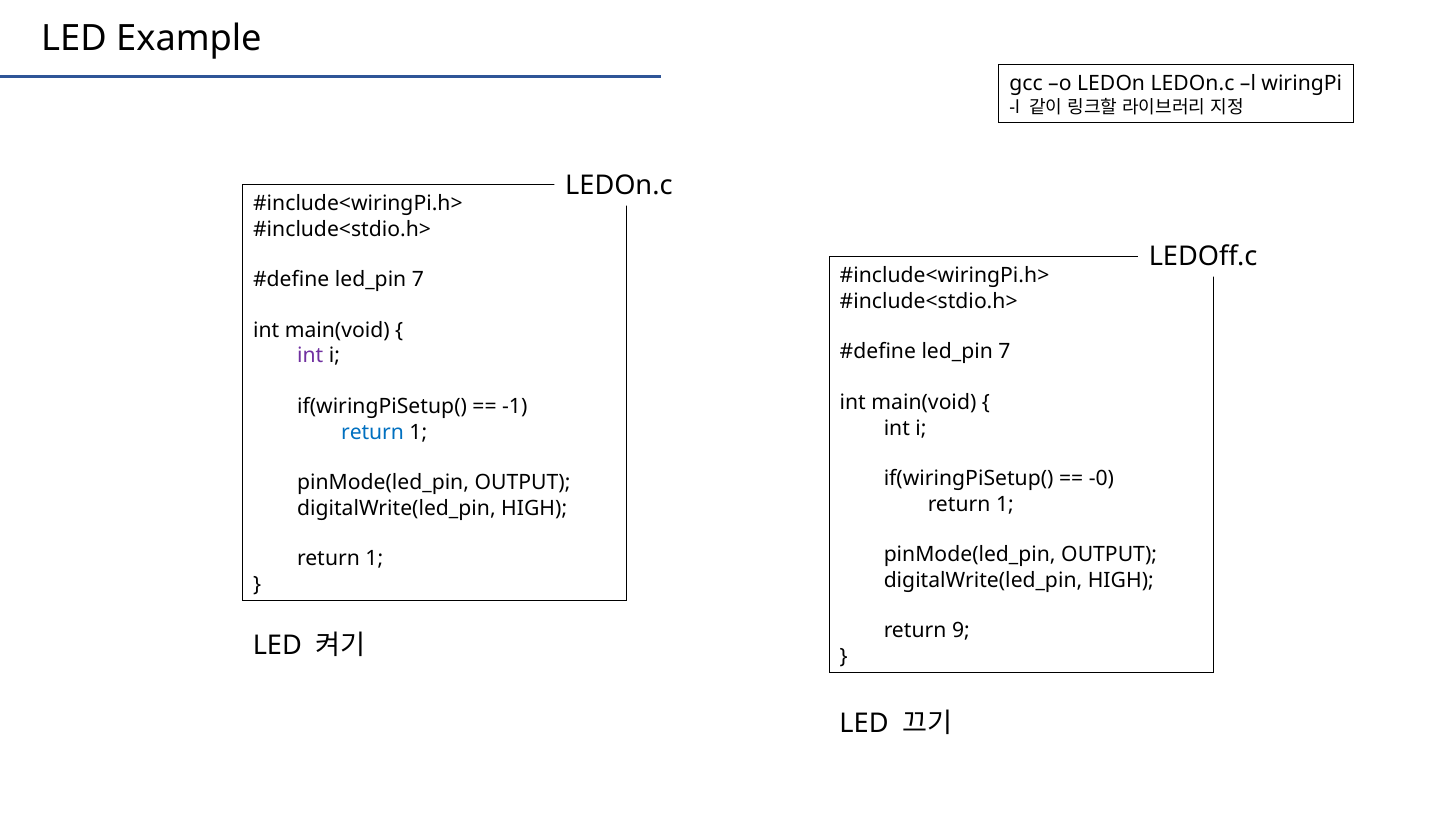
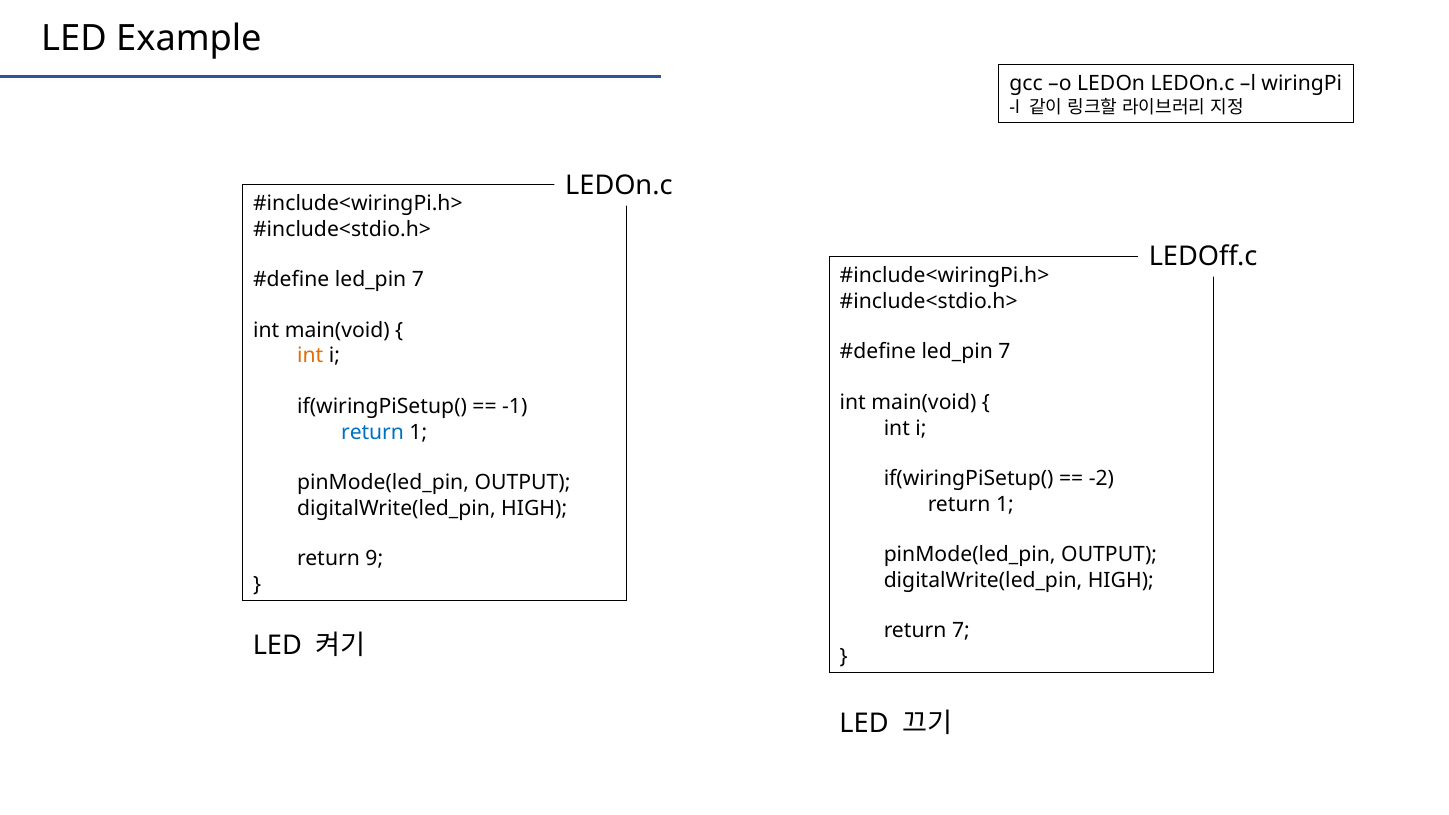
int colour: purple -> orange (310, 356)
-0: -0 -> -2 (1101, 479)
1: 1 -> 9 (374, 559)
return 9: 9 -> 7 (961, 631)
